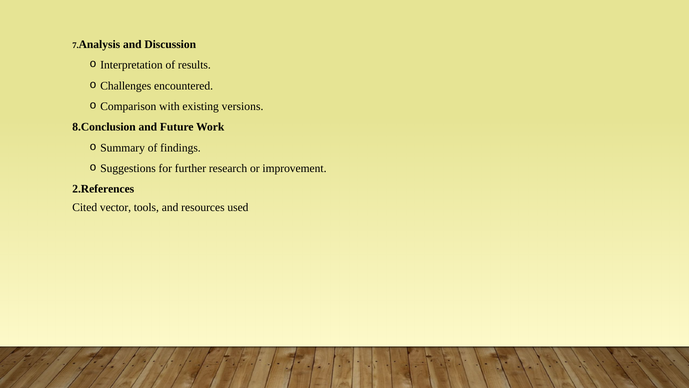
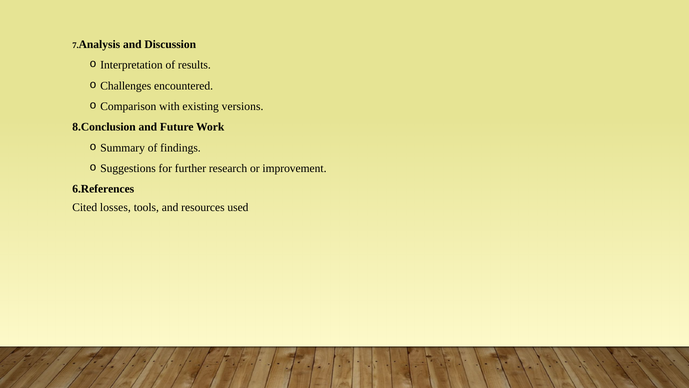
2.References: 2.References -> 6.References (103, 189)
vector: vector -> losses (115, 207)
